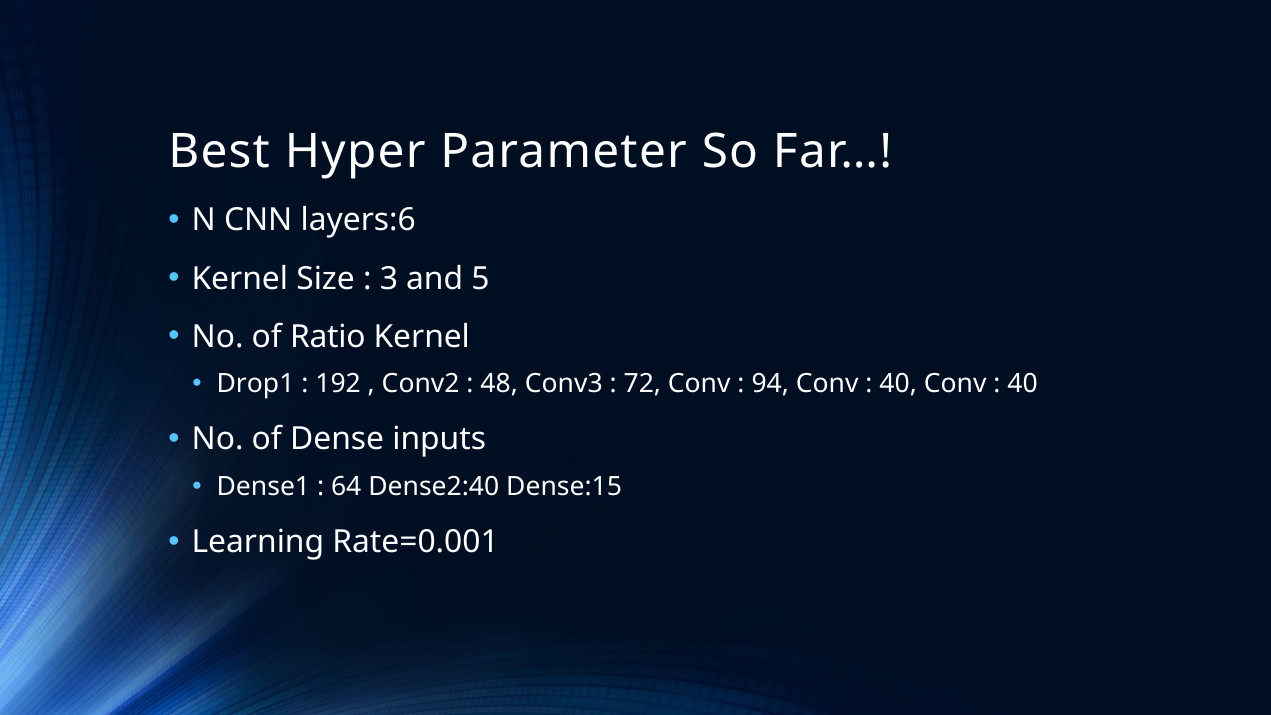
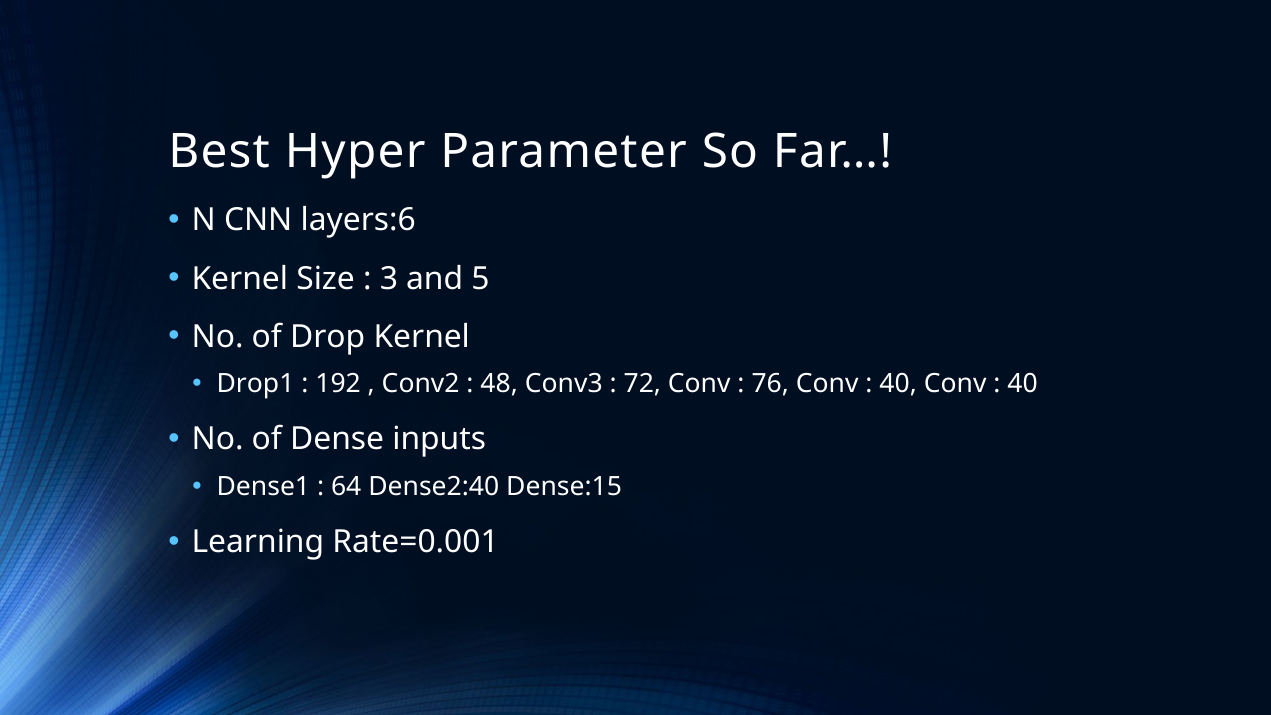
Ratio: Ratio -> Drop (328, 337)
94: 94 -> 76 (770, 384)
